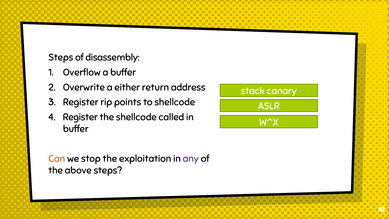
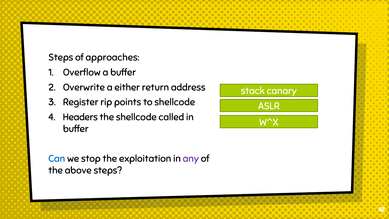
disassembly: disassembly -> approaches (112, 57)
Register: Register -> Headers (80, 117)
Can colour: orange -> blue (57, 159)
